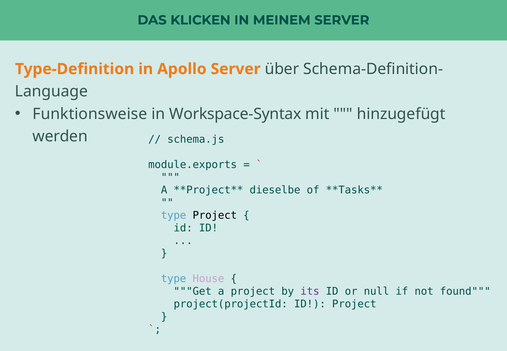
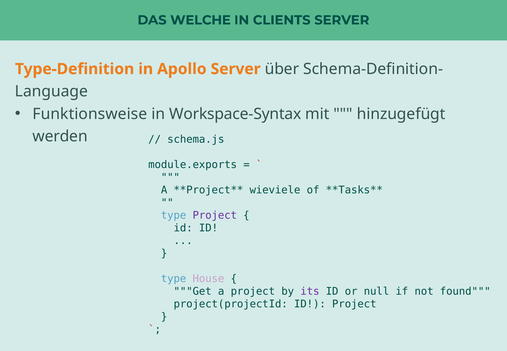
KLICKEN: KLICKEN -> WELCHE (200, 20)
MEINEM: MEINEM -> CLIENTS (282, 20)
dieselbe: dieselbe -> wieviele (275, 190)
Project colour: black -> purple (215, 215)
